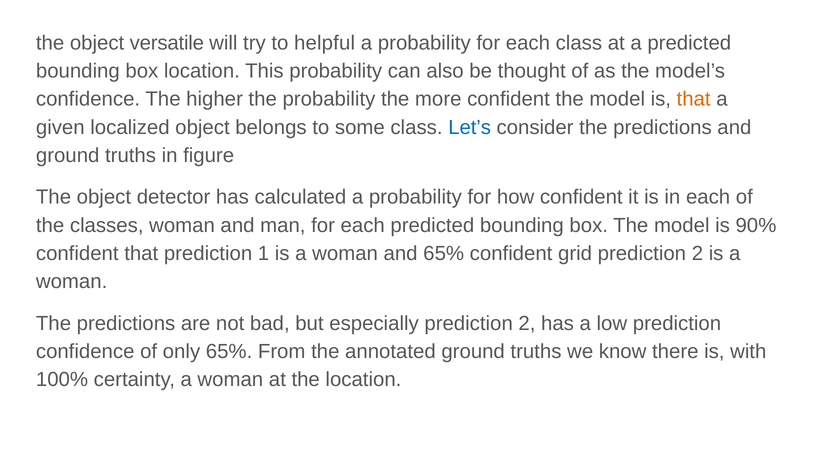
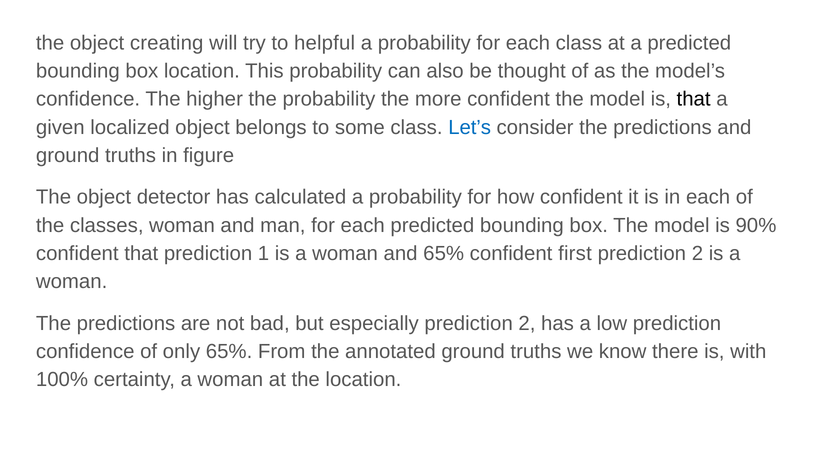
versatile: versatile -> creating (167, 43)
that colour: orange -> black (694, 99)
grid: grid -> first (575, 254)
